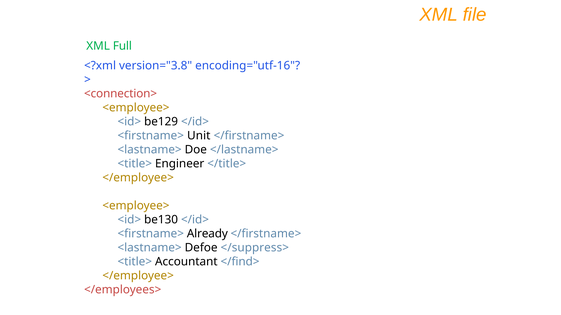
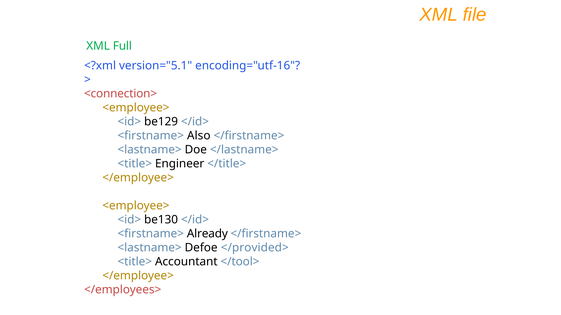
version="3.8: version="3.8 -> version="5.1 (156, 66)
Unit: Unit -> Also (199, 136)
</suppress>: </suppress> -> </provided> (255, 248)
</find>: </find> -> </tool> (240, 262)
